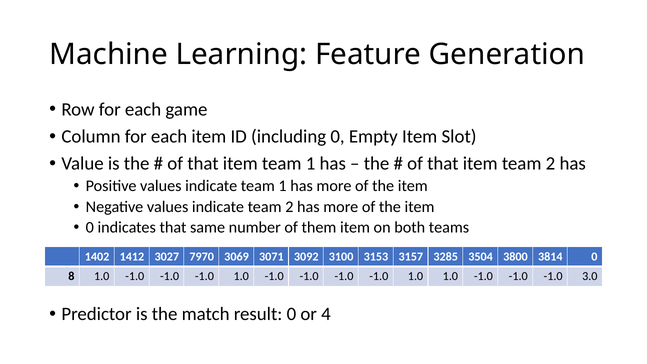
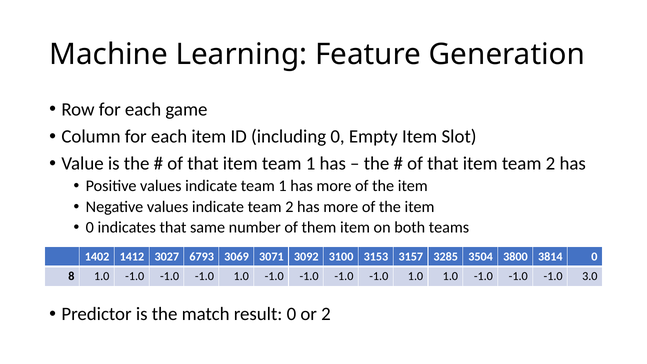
7970: 7970 -> 6793 (202, 257)
or 4: 4 -> 2 (326, 314)
